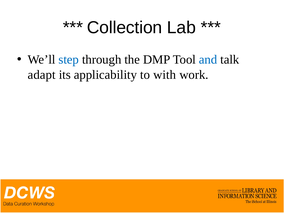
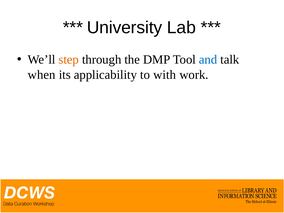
Collection: Collection -> University (125, 27)
step colour: blue -> orange (69, 60)
adapt: adapt -> when (42, 75)
